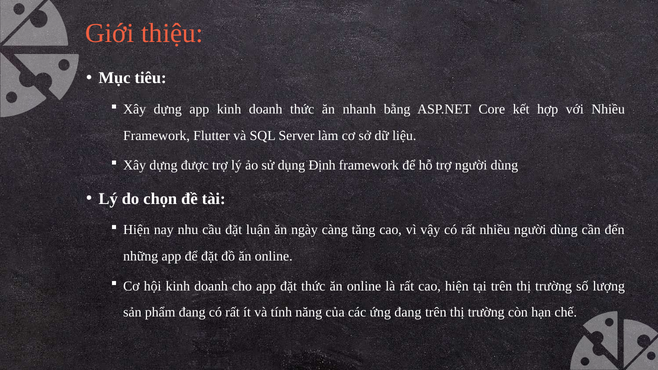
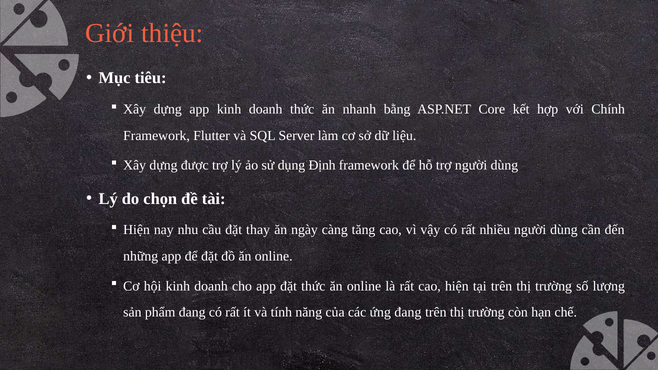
với Nhiều: Nhiều -> Chính (608, 109)
luận: luận -> thay (258, 230)
